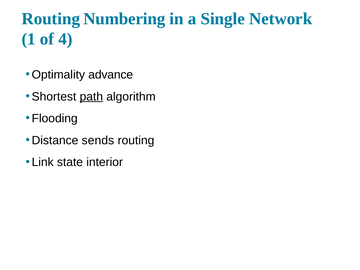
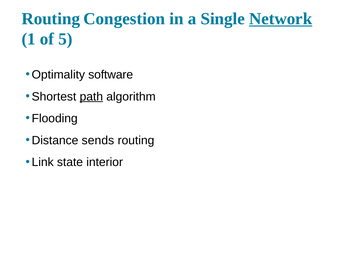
Numbering: Numbering -> Congestion (124, 19)
Network underline: none -> present (281, 19)
4: 4 -> 5 (65, 39)
advance: advance -> software (111, 75)
